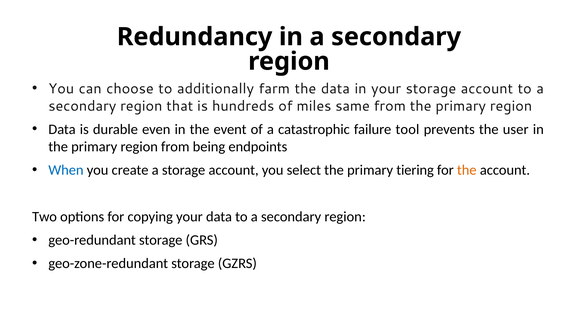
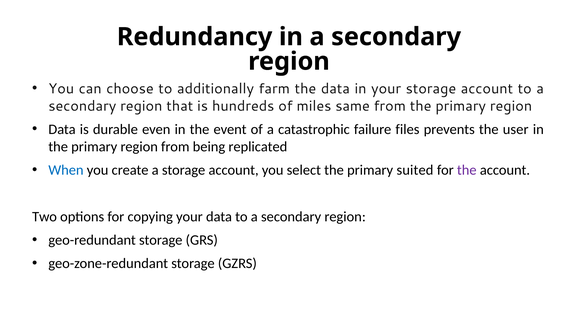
tool: tool -> files (407, 129)
endpoints: endpoints -> replicated (258, 147)
tiering: tiering -> suited (415, 170)
the colour: orange -> purple (467, 170)
